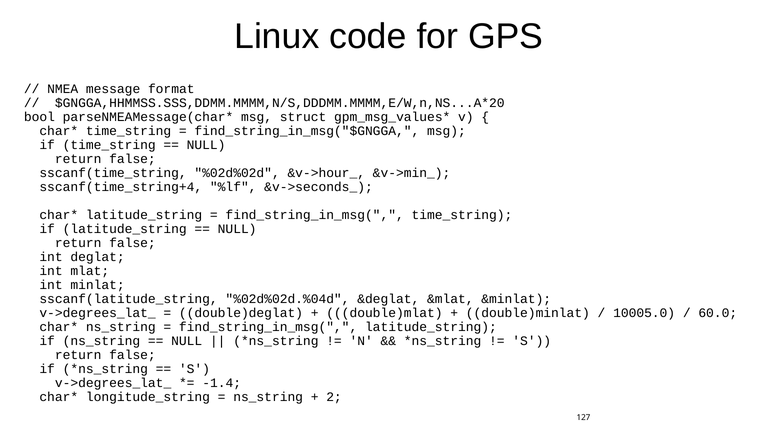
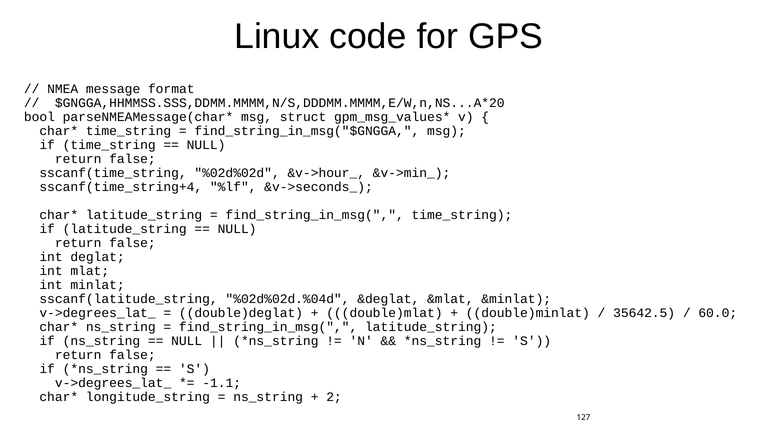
10005.0: 10005.0 -> 35642.5 (644, 313)
-1.4: -1.4 -> -1.1 (222, 383)
